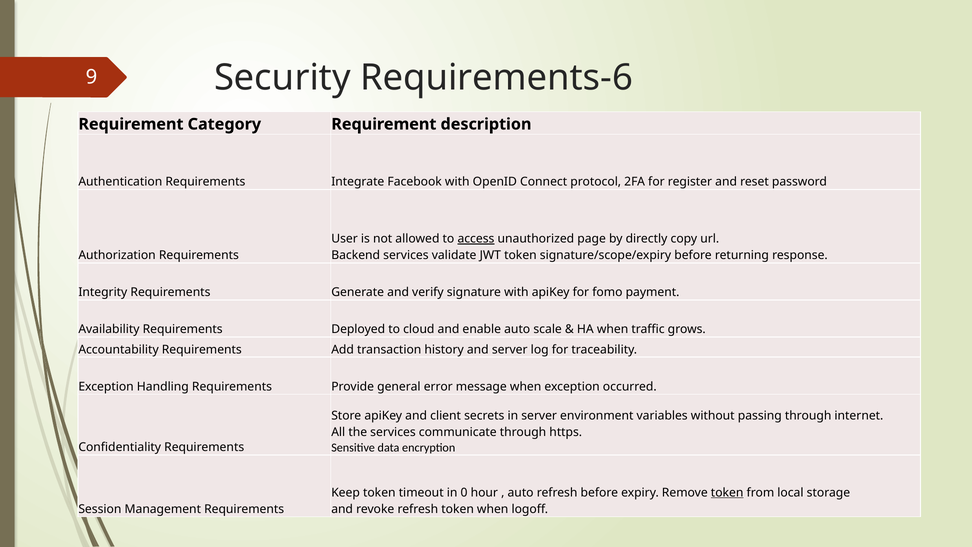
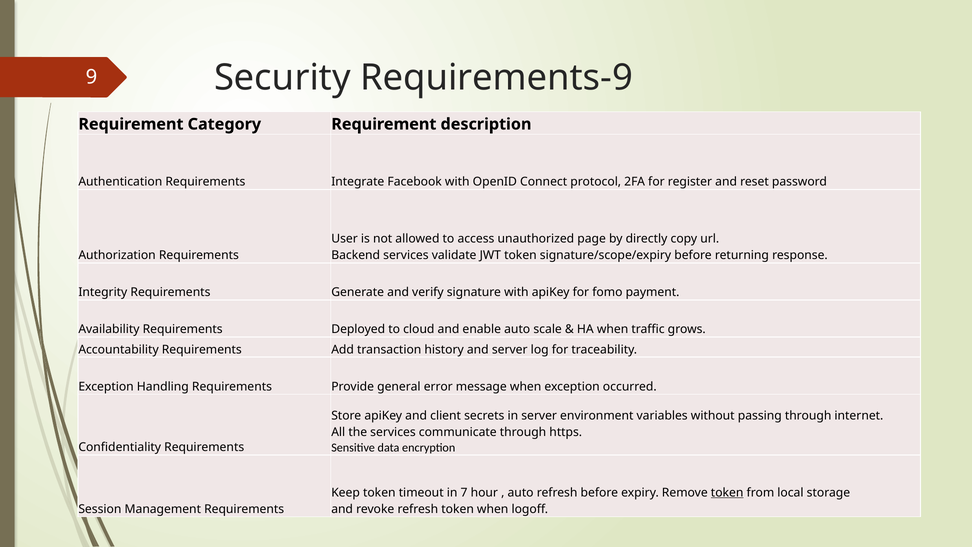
Requirements-6: Requirements-6 -> Requirements-9 (497, 78)
access underline: present -> none (476, 239)
0: 0 -> 7 (464, 492)
